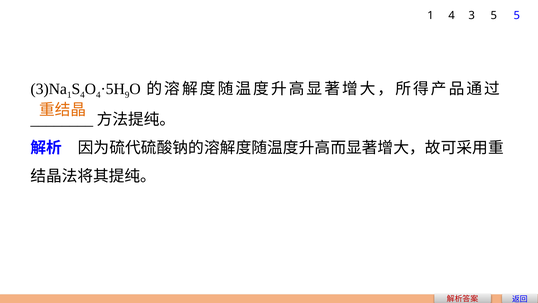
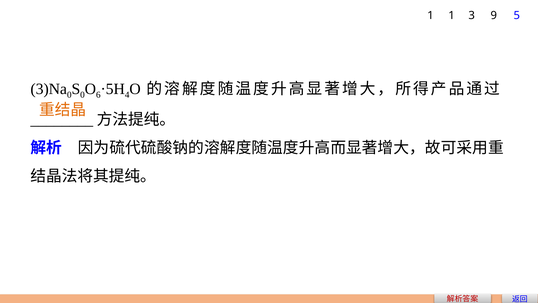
1 4: 4 -> 1 (452, 15)
3 5: 5 -> 9 (494, 15)
1: 1 -> 0 (69, 95)
4: 4 -> 0 (82, 95)
4: 4 -> 6 (98, 95)
9: 9 -> 4 (127, 95)
